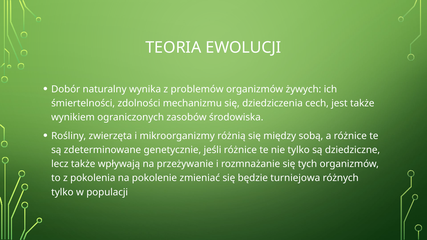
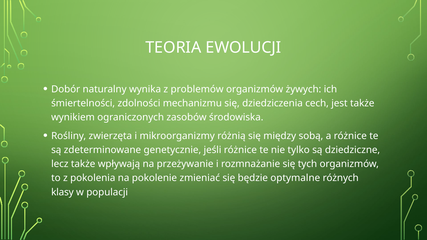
turniejowa: turniejowa -> optymalne (295, 178)
tylko: tylko -> klasy (62, 192)
